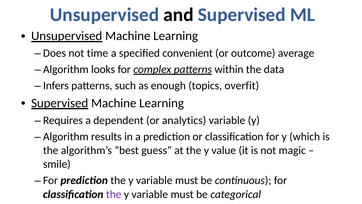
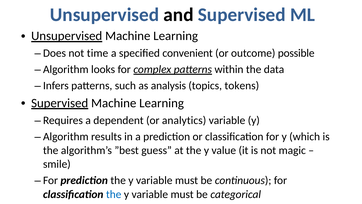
average: average -> possible (296, 53)
enough: enough -> analysis (168, 85)
overfit: overfit -> tokens (242, 85)
the colour: purple -> blue (114, 194)
